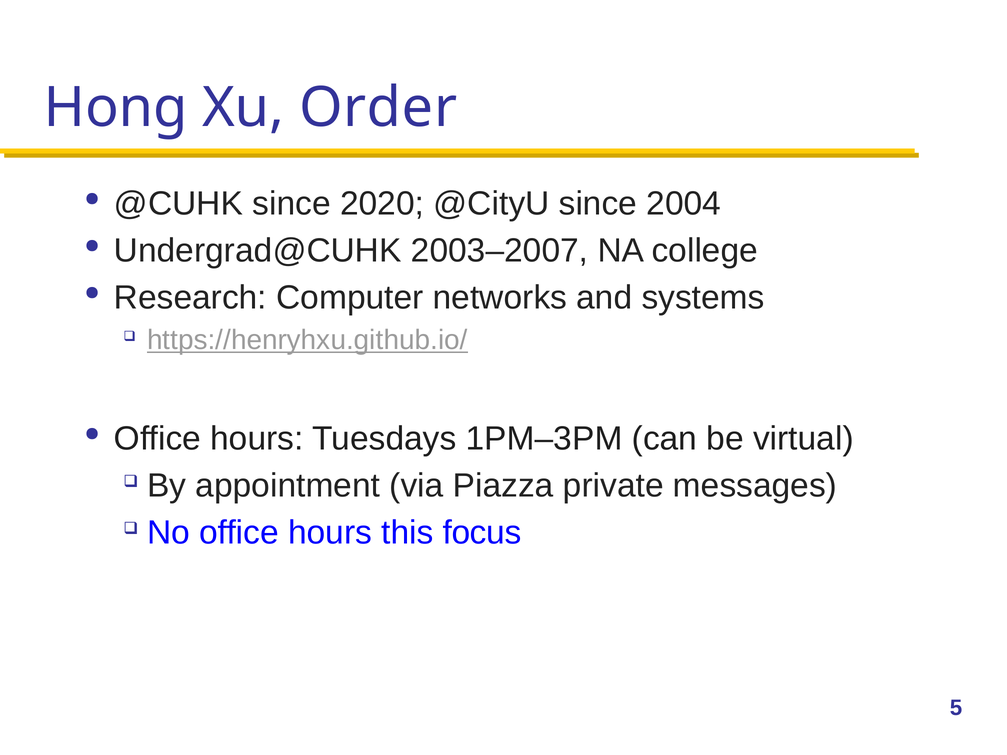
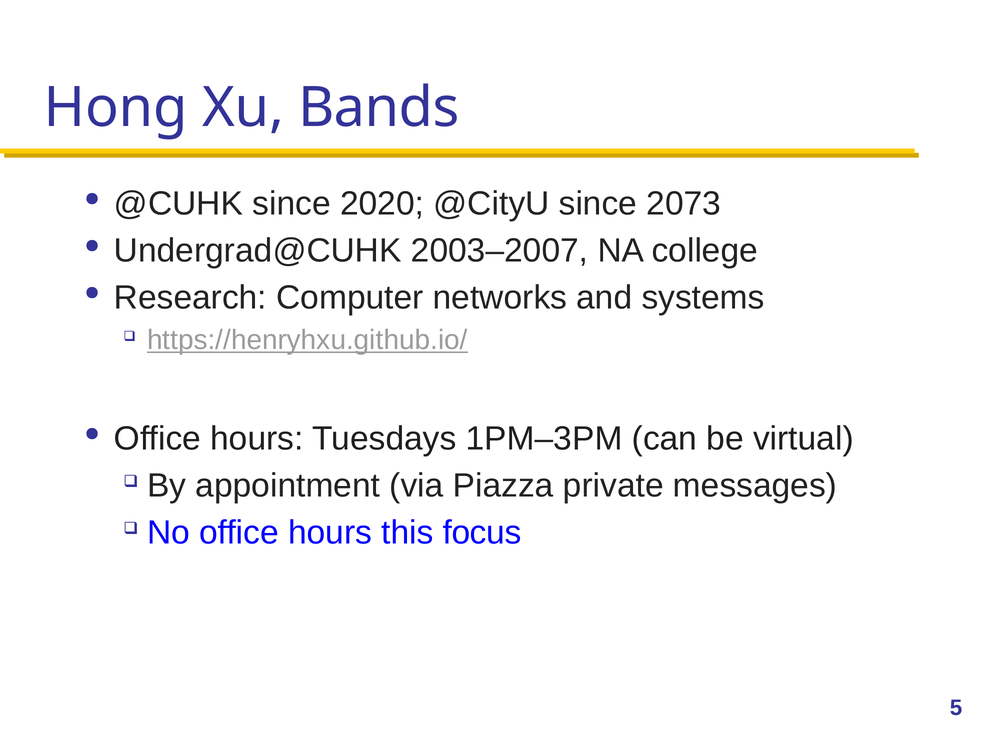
Order: Order -> Bands (379, 108)
2004: 2004 -> 2073 (684, 204)
